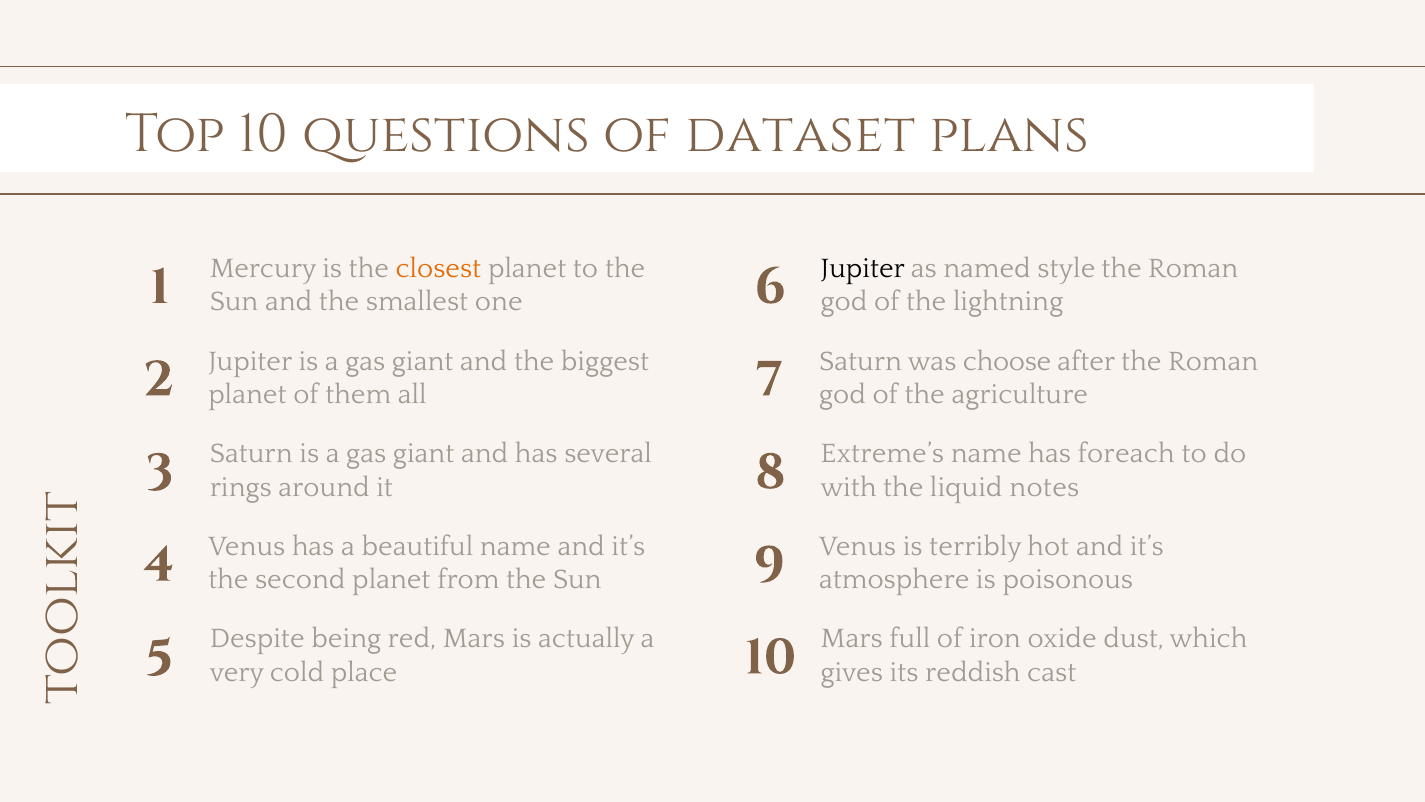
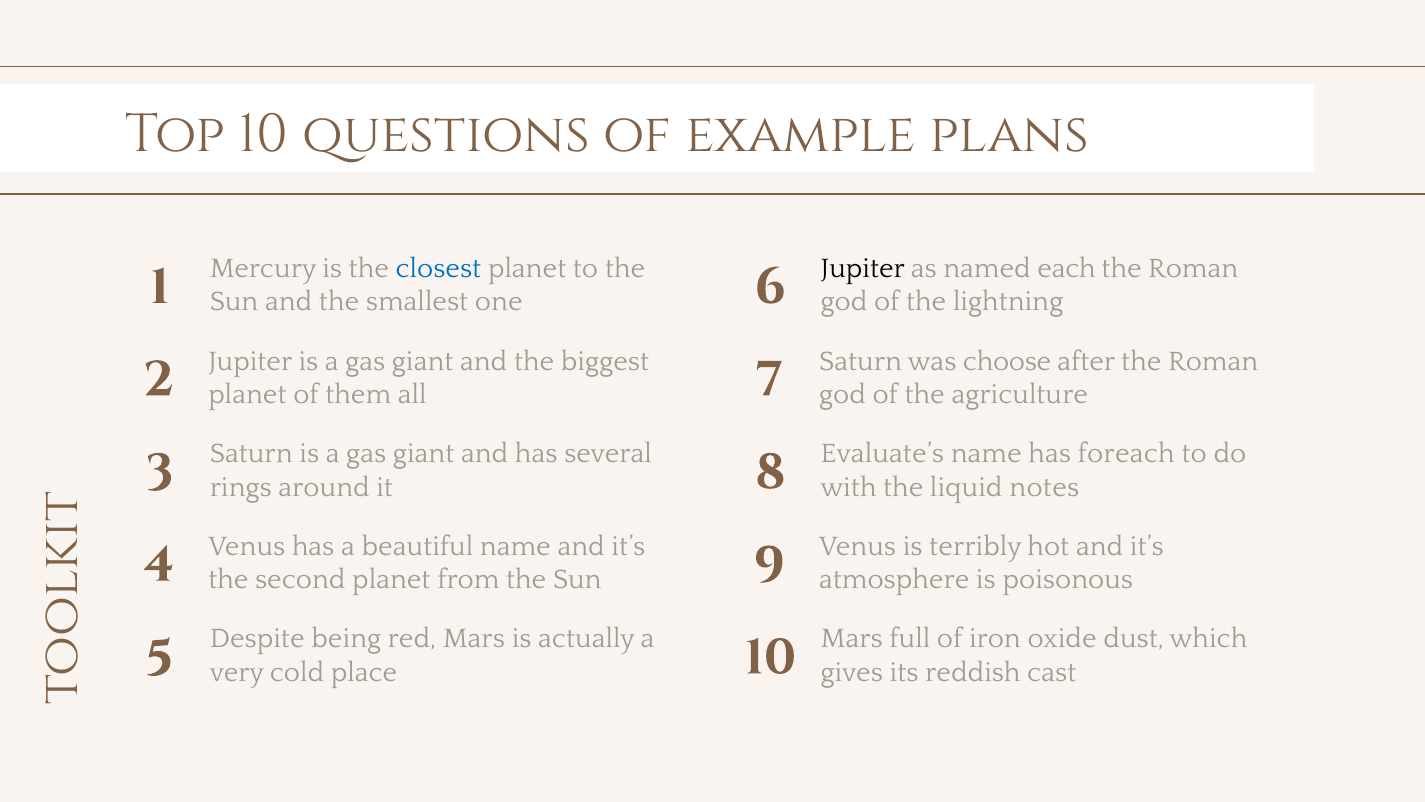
dataset: dataset -> example (801, 134)
closest colour: orange -> blue (438, 268)
style: style -> each (1067, 268)
Extreme’s: Extreme’s -> Evaluate’s (882, 453)
